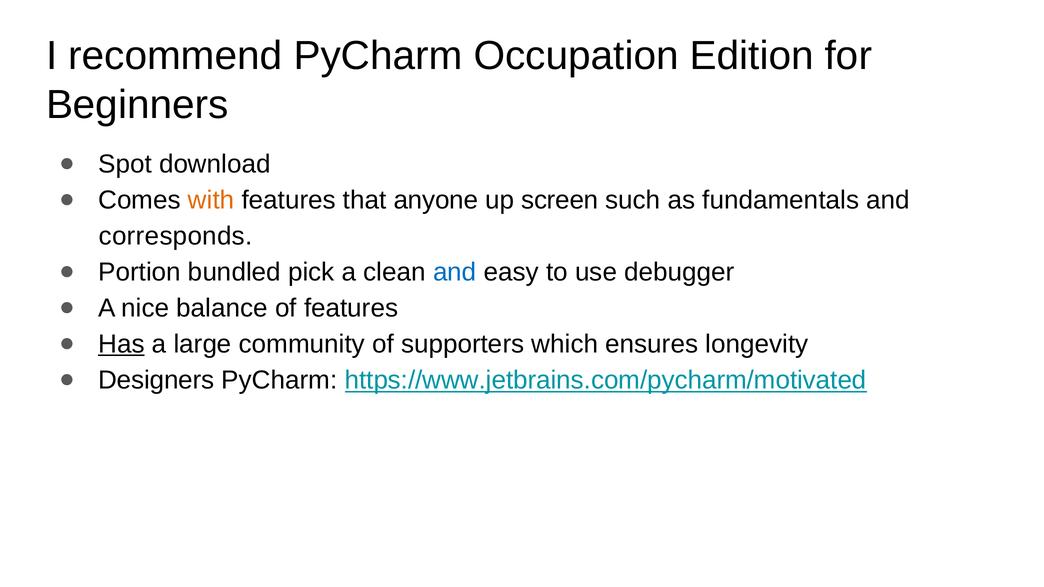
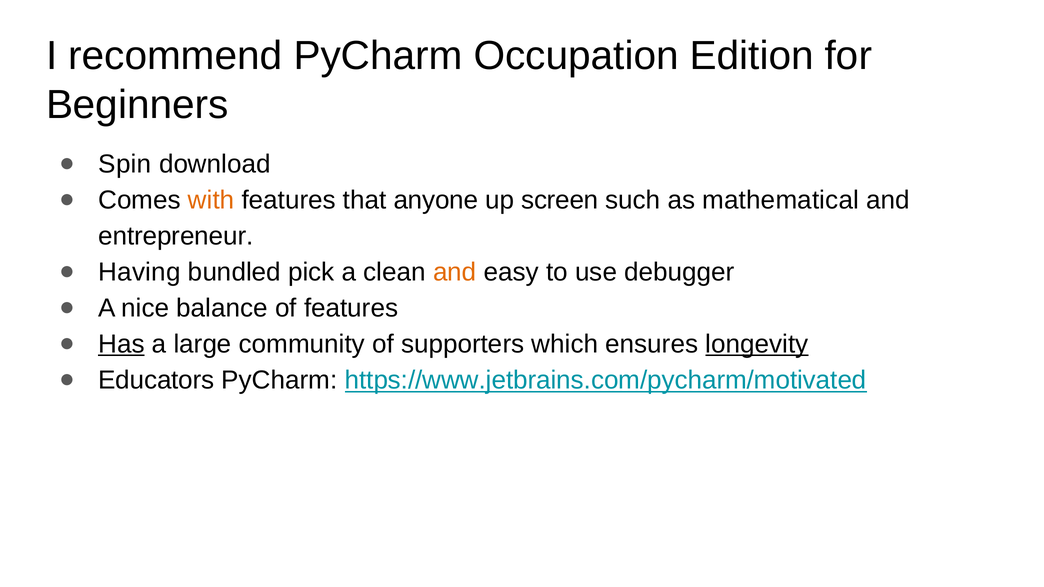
Spot: Spot -> Spin (125, 164)
fundamentals: fundamentals -> mathematical (781, 200)
corresponds: corresponds -> entrepreneur (176, 236)
Portion: Portion -> Having (139, 272)
and colour: blue -> orange (455, 272)
longevity underline: none -> present (757, 344)
Designers: Designers -> Educators (156, 380)
